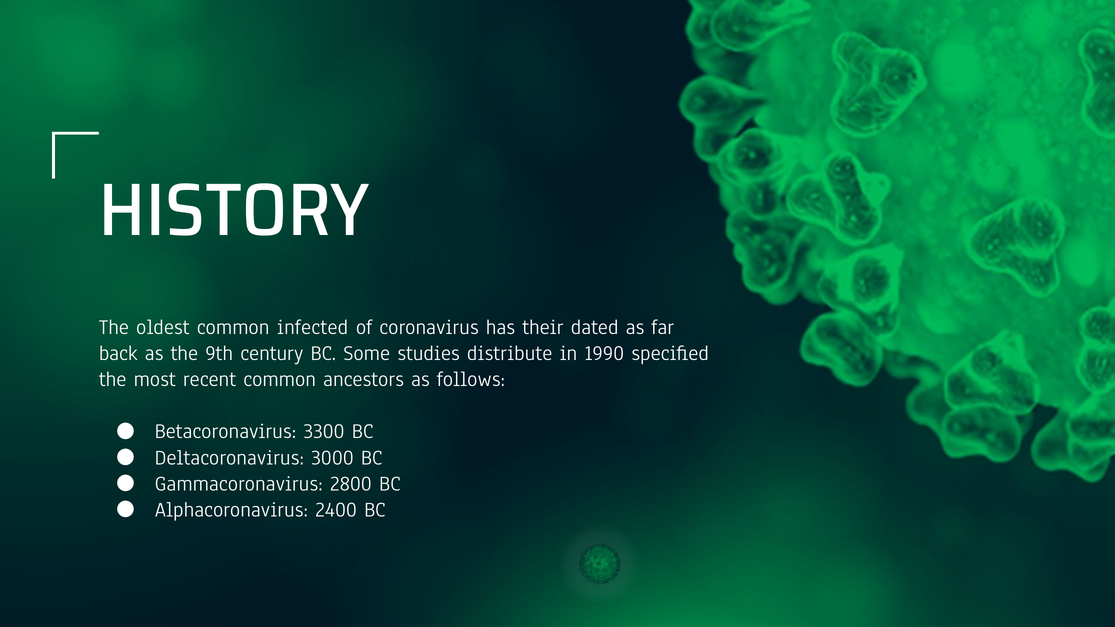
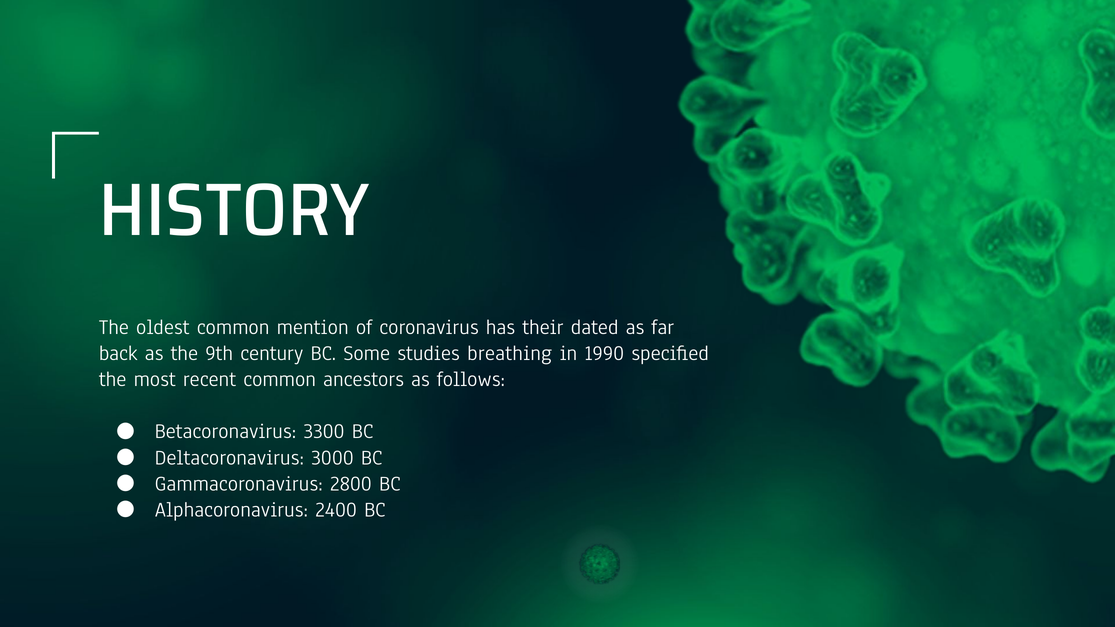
infected: infected -> mention (313, 327)
distribute: distribute -> breathing (510, 353)
